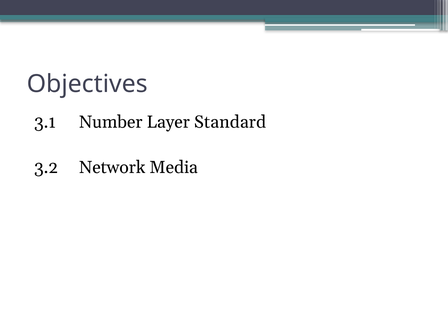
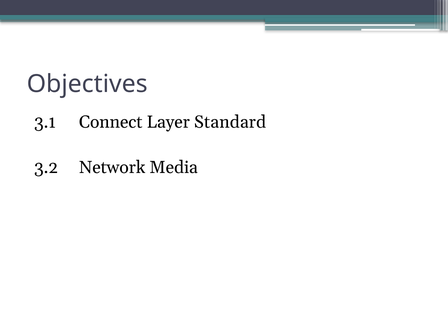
Number: Number -> Connect (111, 122)
